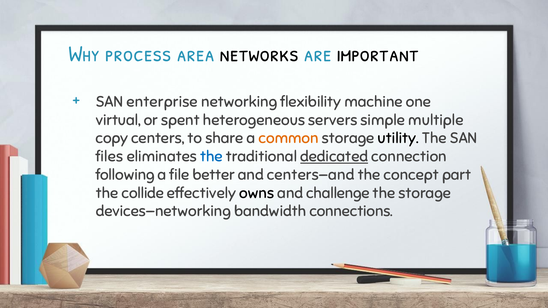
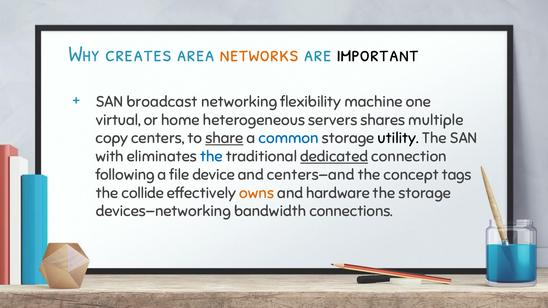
process: process -> creates (138, 54)
networks colour: black -> orange (259, 54)
enterprise: enterprise -> broadcast (162, 102)
spent: spent -> home (180, 120)
simple: simple -> shares (383, 120)
share underline: none -> present (224, 138)
common colour: orange -> blue (289, 138)
files: files -> with (110, 157)
better: better -> device (214, 175)
part: part -> tags (457, 175)
owns colour: black -> orange (257, 193)
challenge: challenge -> hardware (338, 193)
